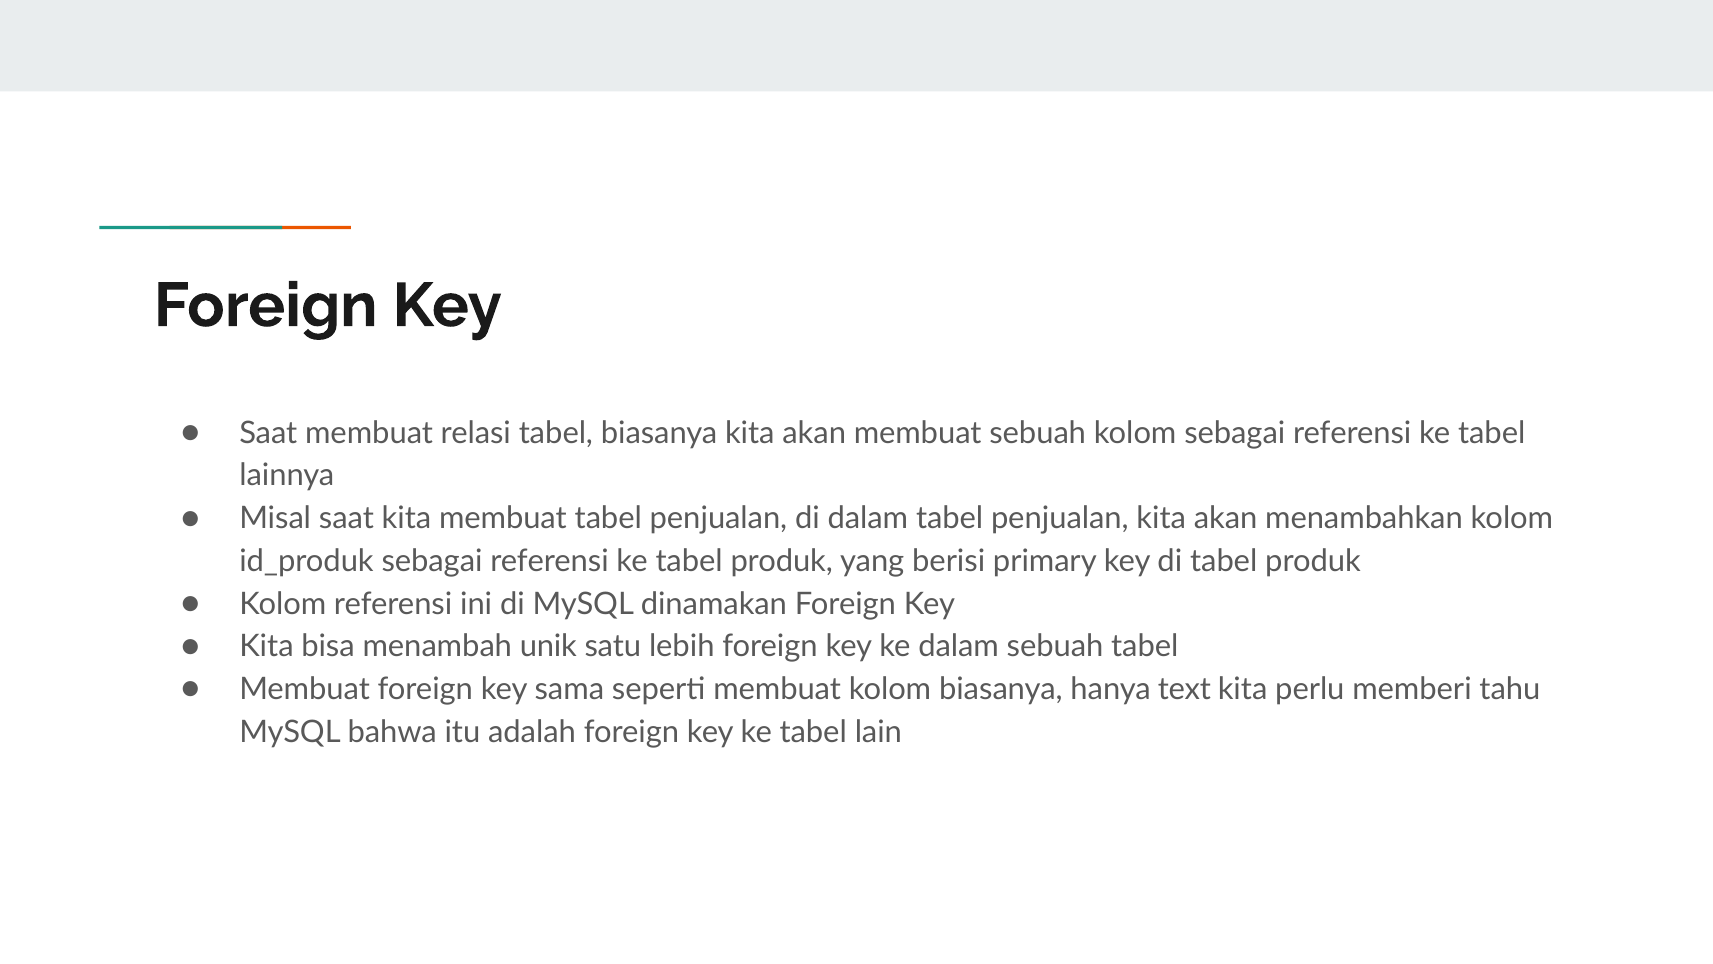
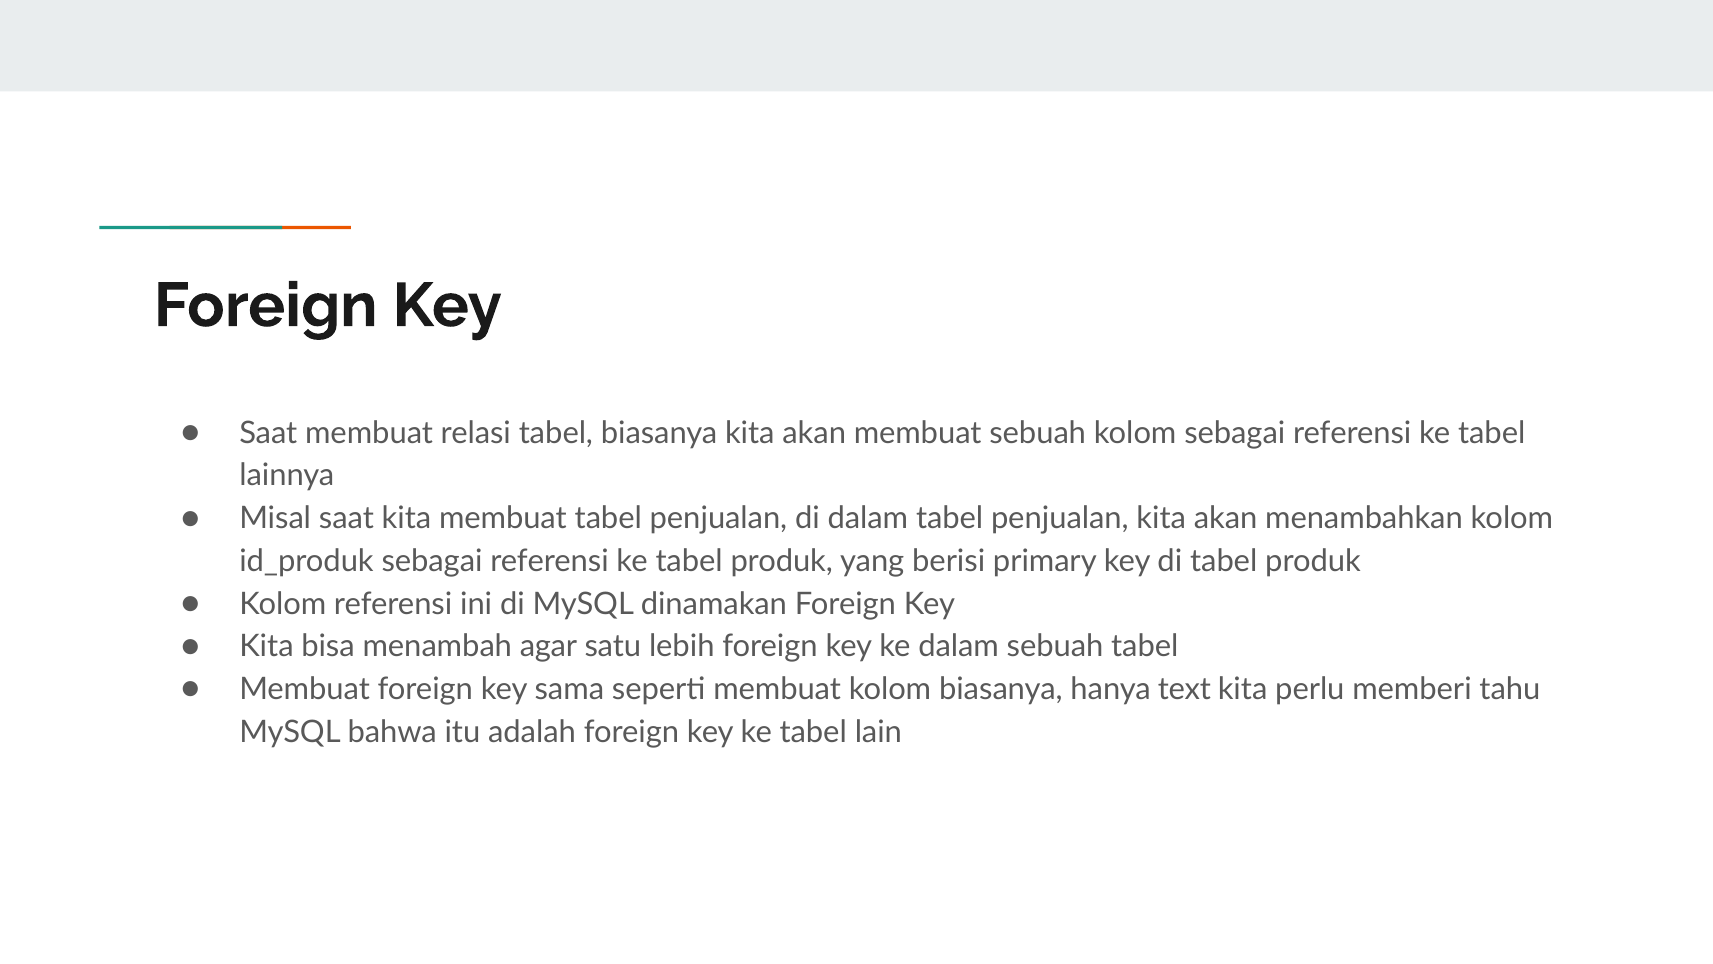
unik: unik -> agar (548, 646)
